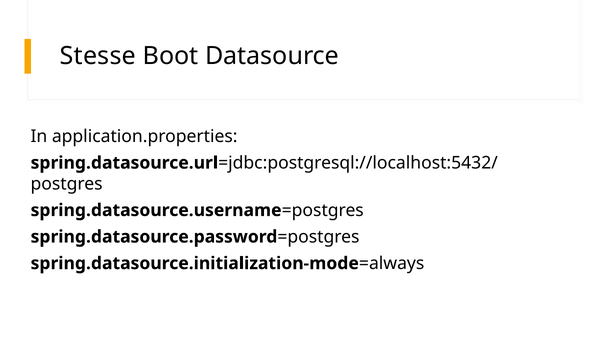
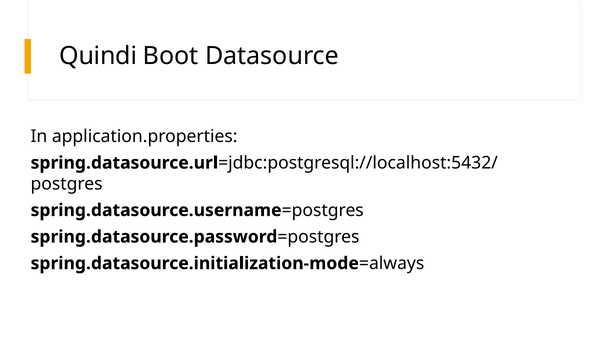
Stesse: Stesse -> Quindi (98, 56)
